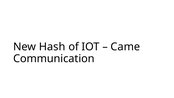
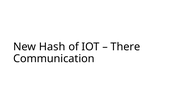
Came: Came -> There (125, 47)
